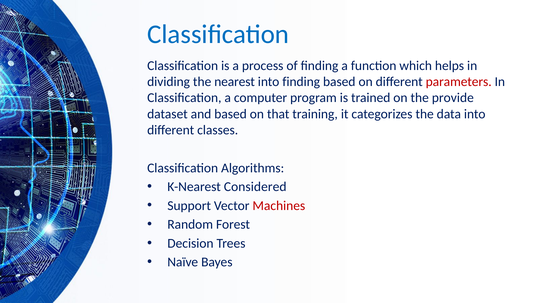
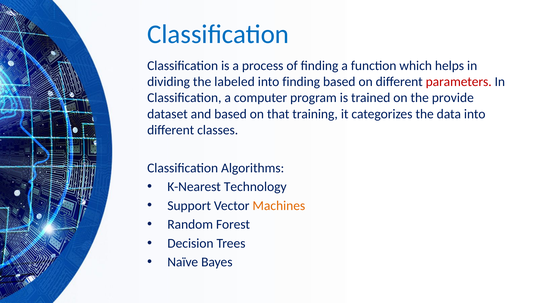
nearest: nearest -> labeled (235, 82)
Considered: Considered -> Technology (255, 187)
Machines colour: red -> orange (279, 205)
